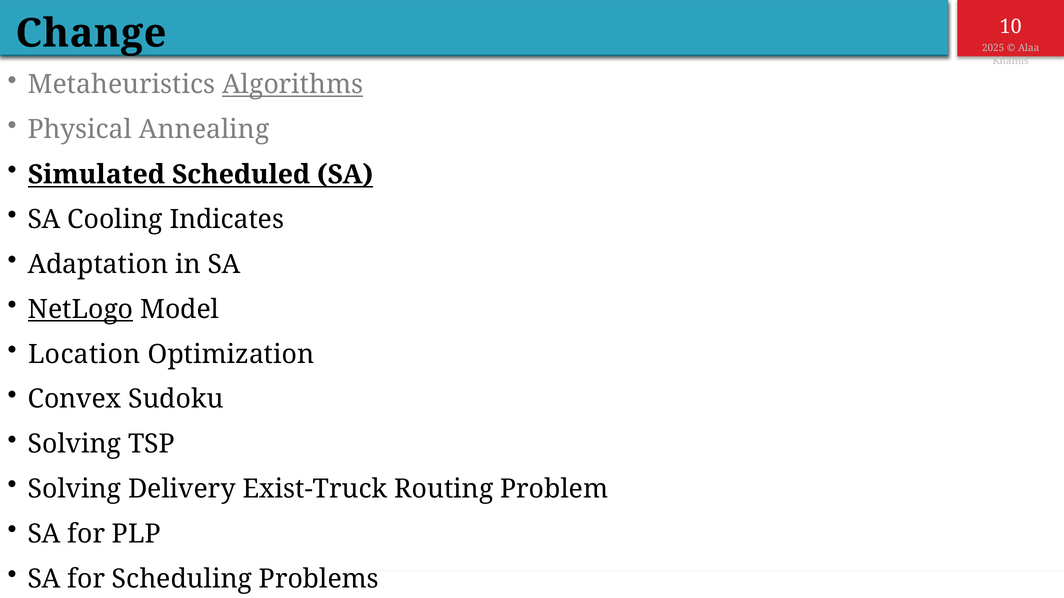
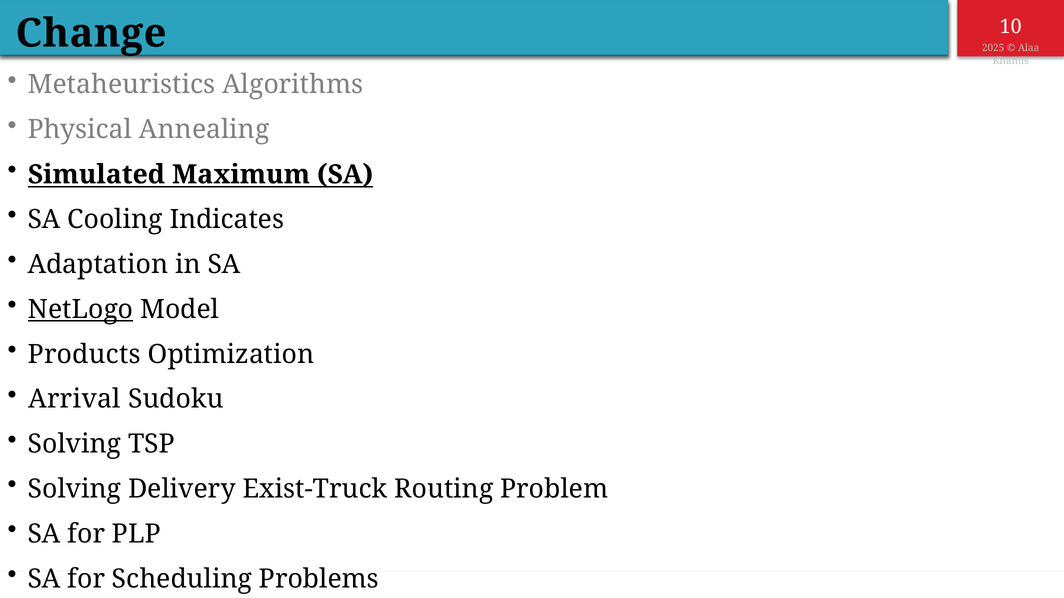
Algorithms underline: present -> none (293, 85)
Scheduled: Scheduled -> Maximum (241, 175)
Location: Location -> Products (84, 355)
Convex: Convex -> Arrival (74, 399)
